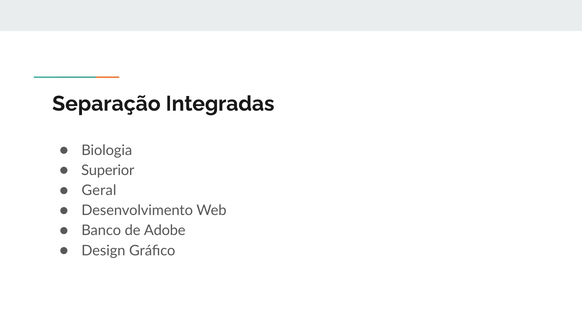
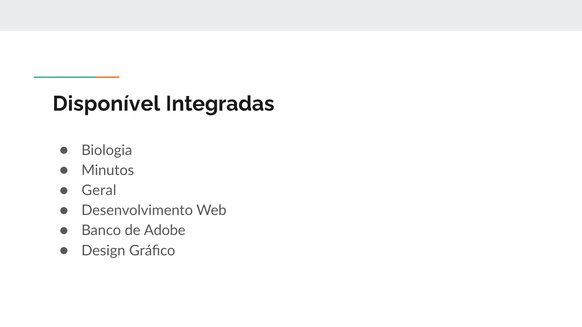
Separação: Separação -> Disponível (106, 104)
Superior: Superior -> Minutos (108, 171)
